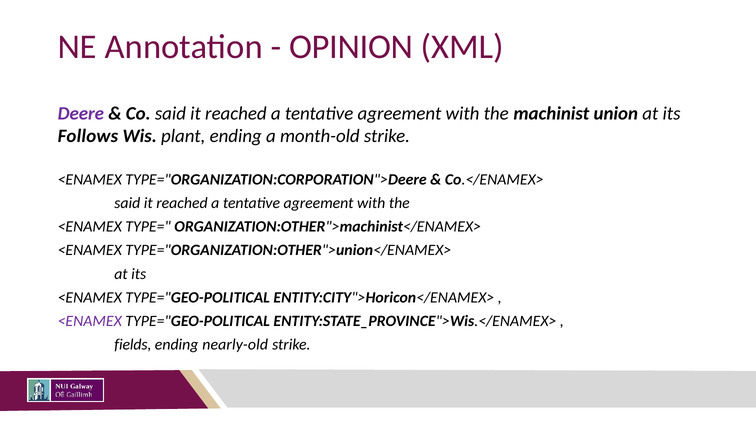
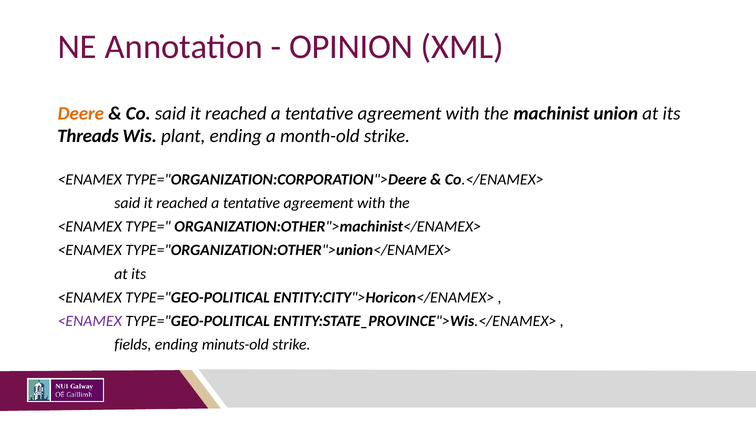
Deere colour: purple -> orange (81, 113)
Follows: Follows -> Threads (88, 136)
nearly-old: nearly-old -> minuts-old (235, 345)
